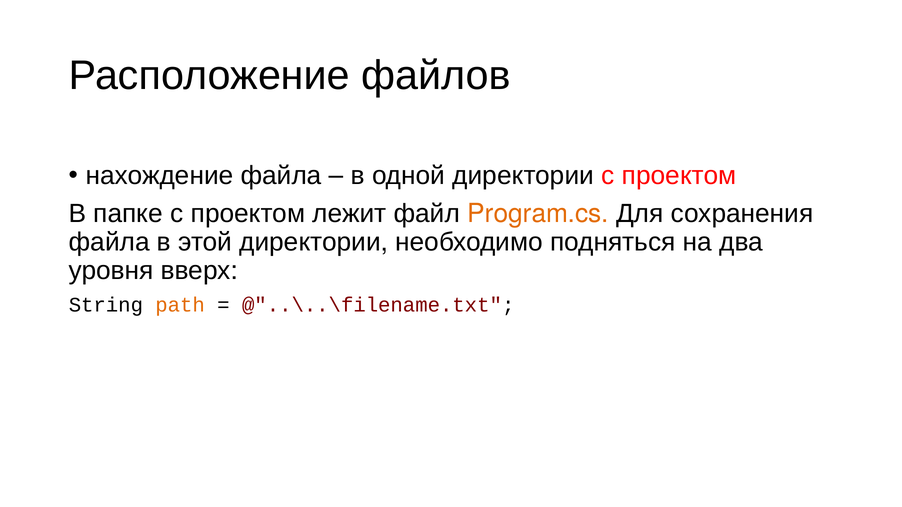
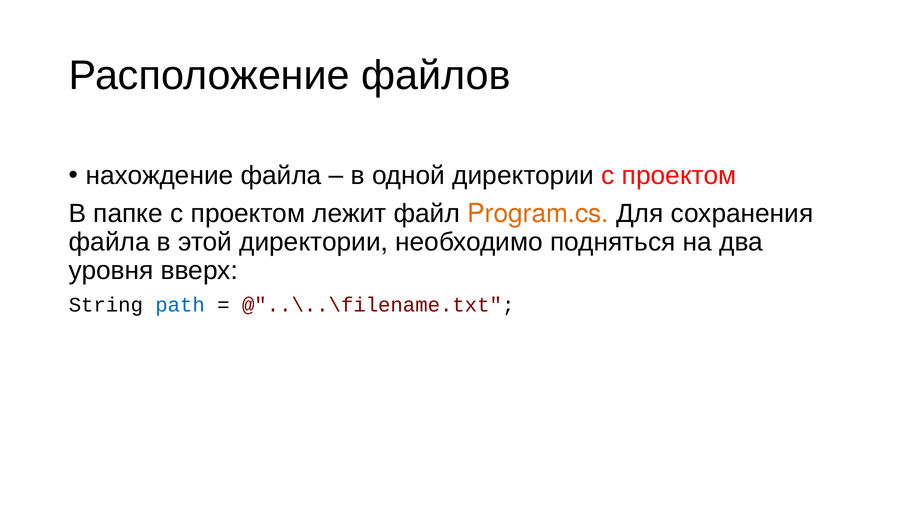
path colour: orange -> blue (180, 305)
